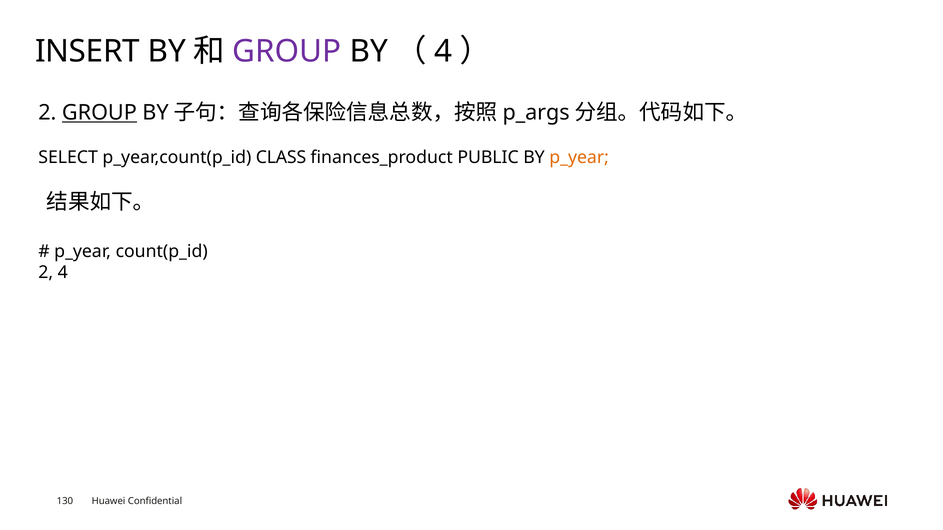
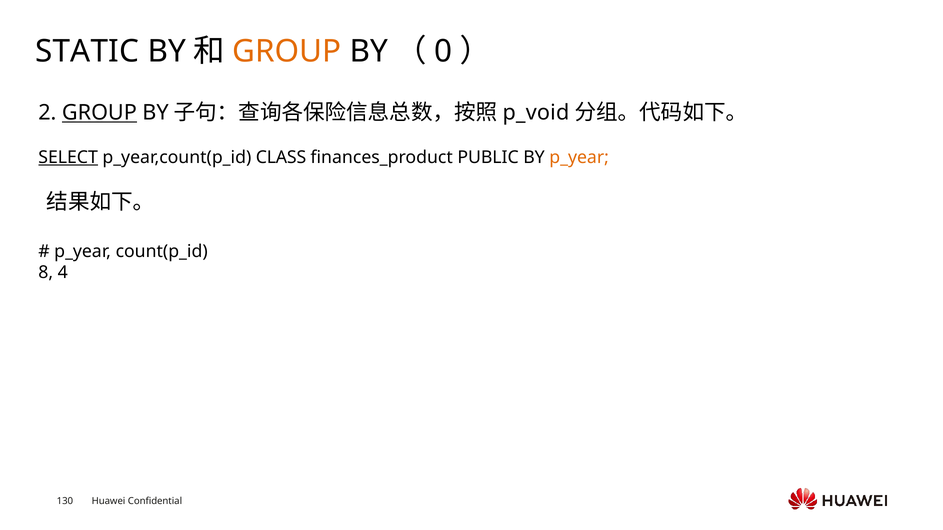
INSERT: INSERT -> STATIC (87, 51)
GROUP colour: purple -> orange (287, 51)
4: 4 -> 0 (443, 51)
p_args: p_args -> p_void (536, 113)
SELECT underline: none -> present (68, 157)
2: 2 -> 8 (46, 273)
